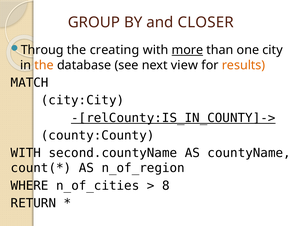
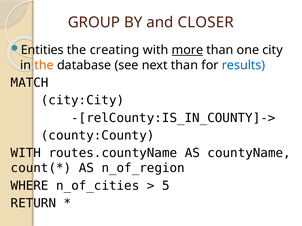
Throug: Throug -> Entities (42, 50)
next view: view -> than (184, 65)
results colour: orange -> blue (244, 65)
-[relCounty:IS_IN_COUNTY]-> underline: present -> none (173, 118)
second.countyName: second.countyName -> routes.countyName (113, 153)
8: 8 -> 5 (166, 186)
